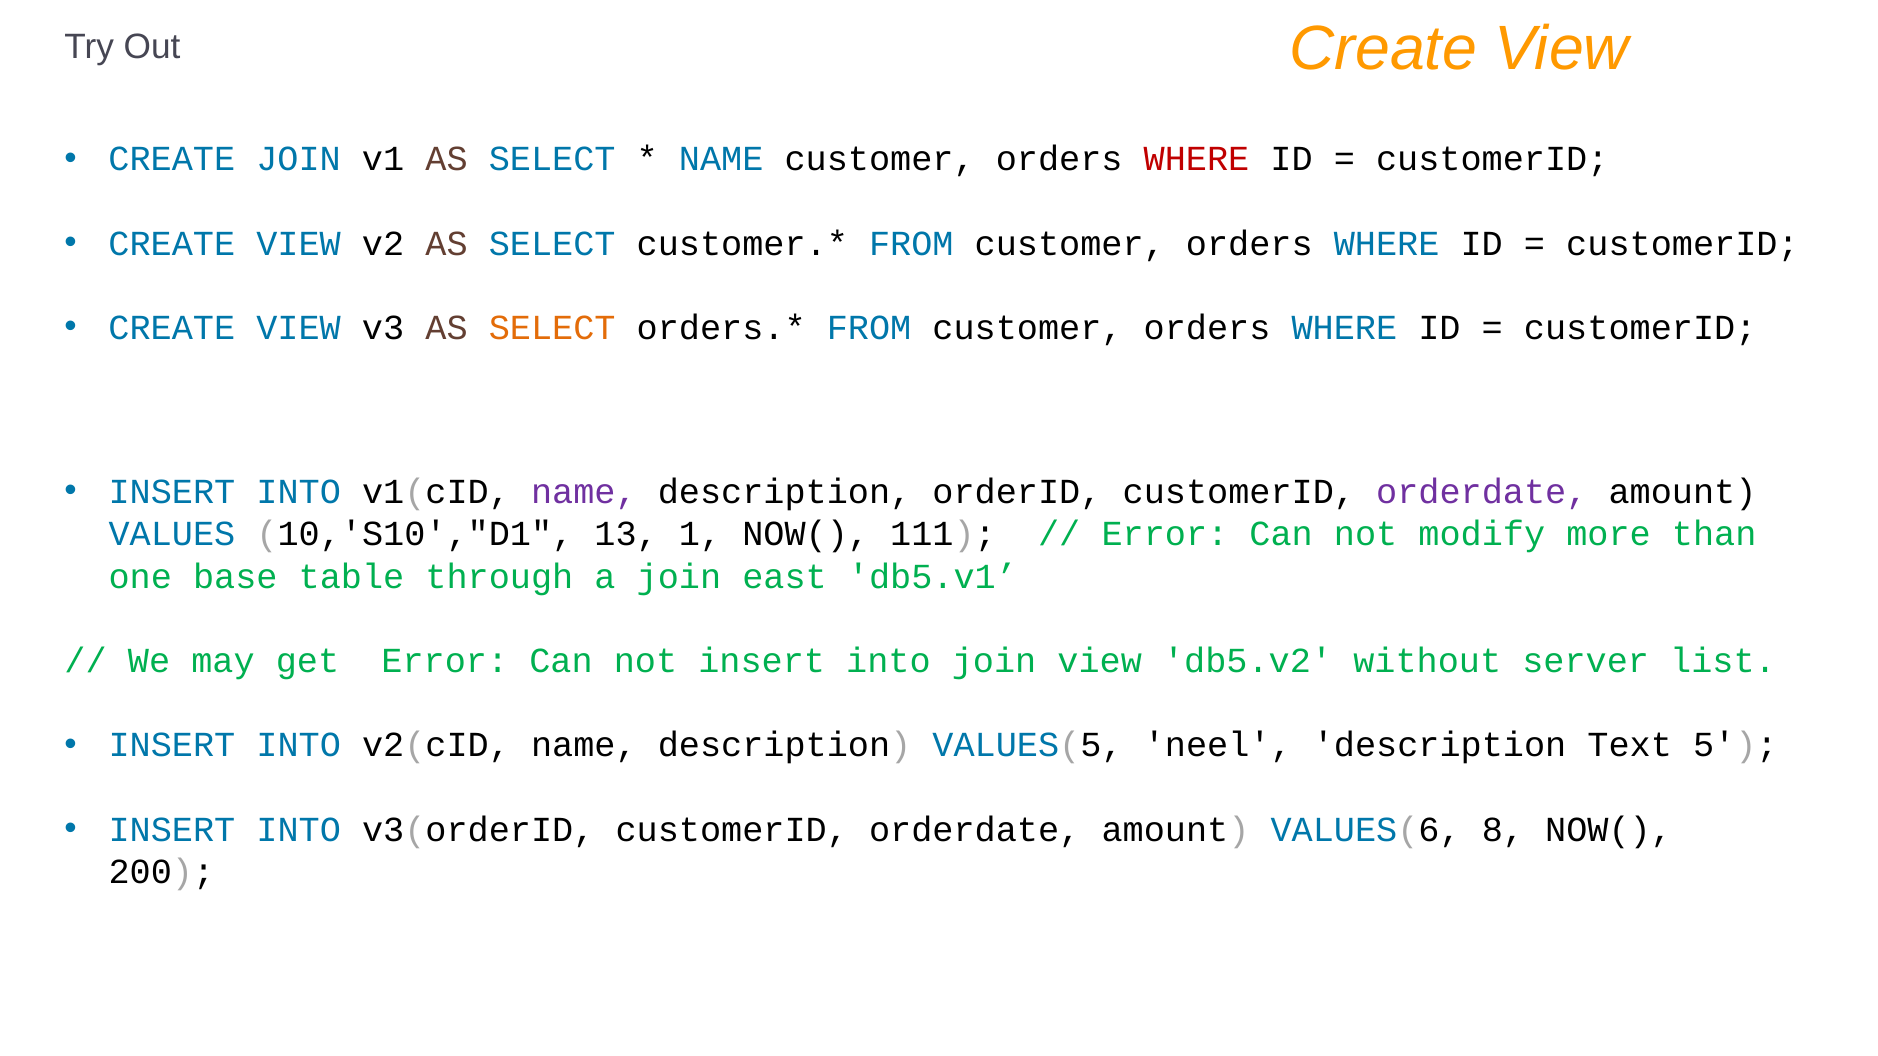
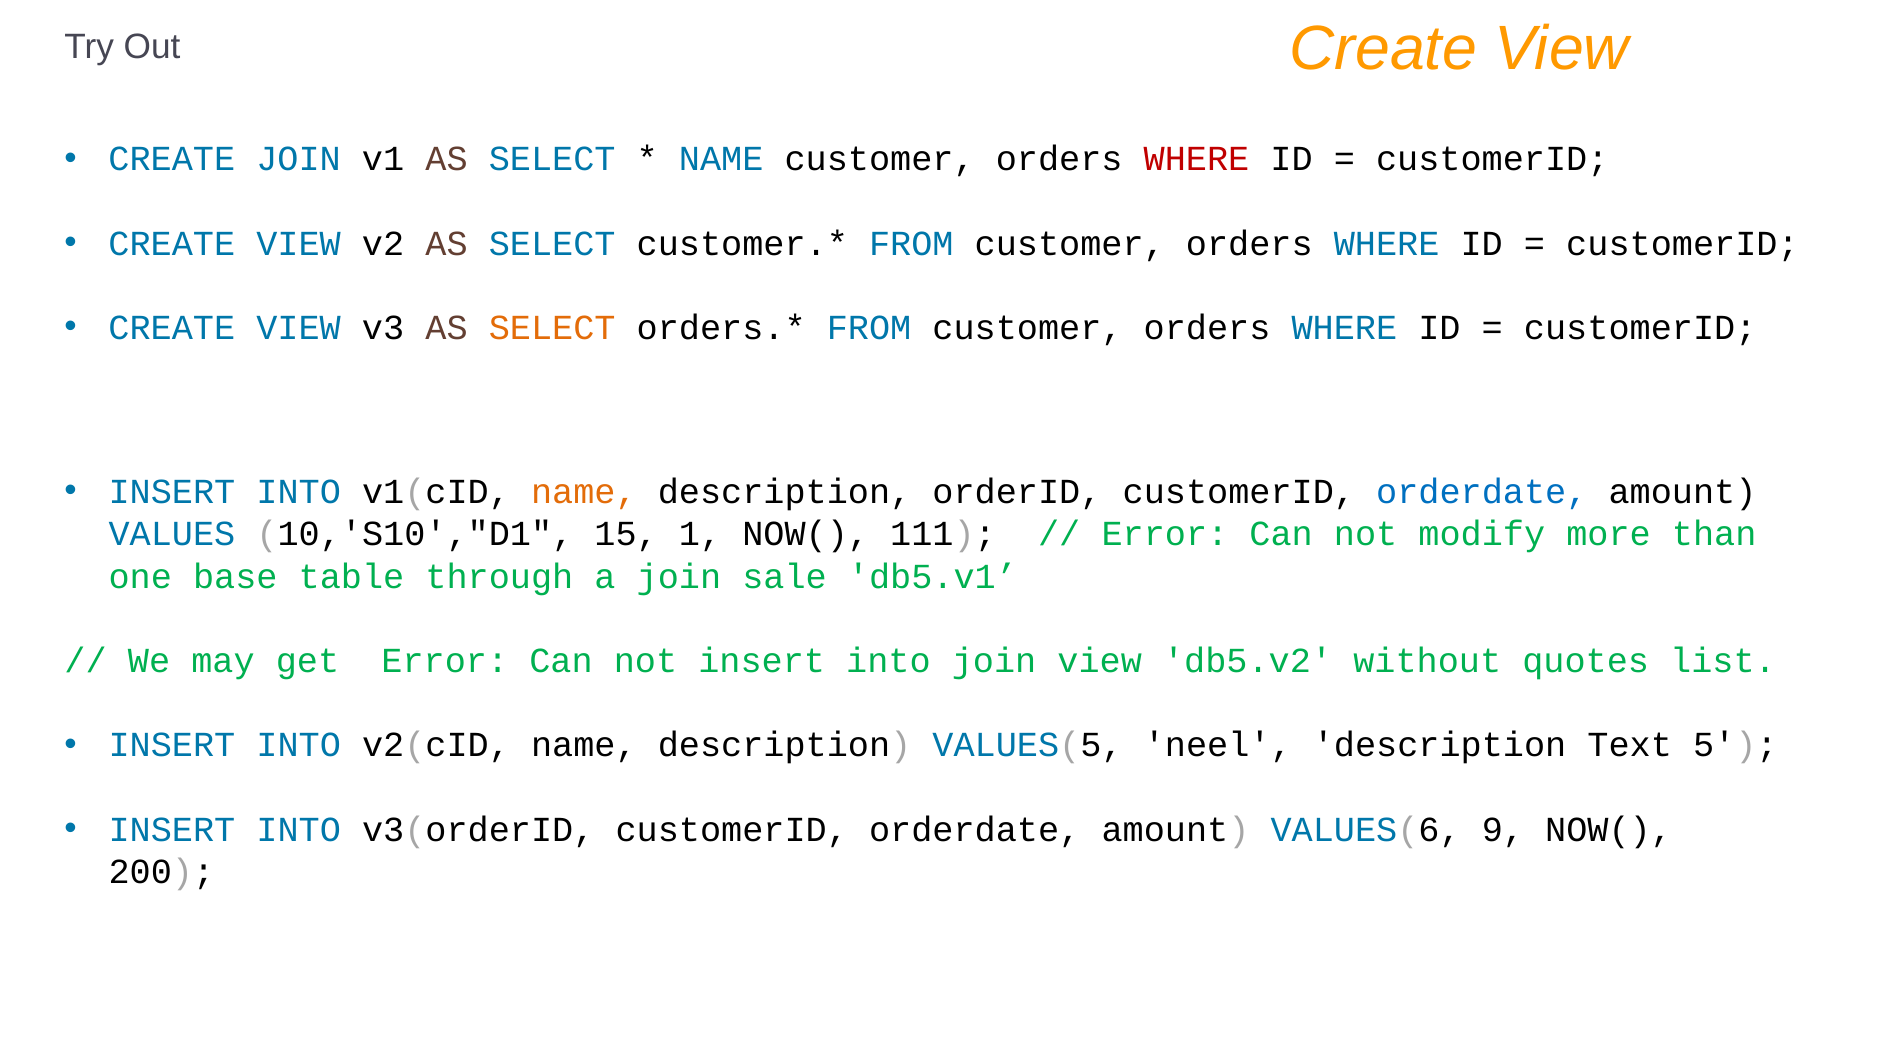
name colour: purple -> orange (584, 492)
orderdate colour: purple -> blue (1482, 492)
13: 13 -> 15 (626, 534)
east: east -> sale (785, 577)
server: server -> quotes (1586, 661)
8: 8 -> 9 (1503, 830)
